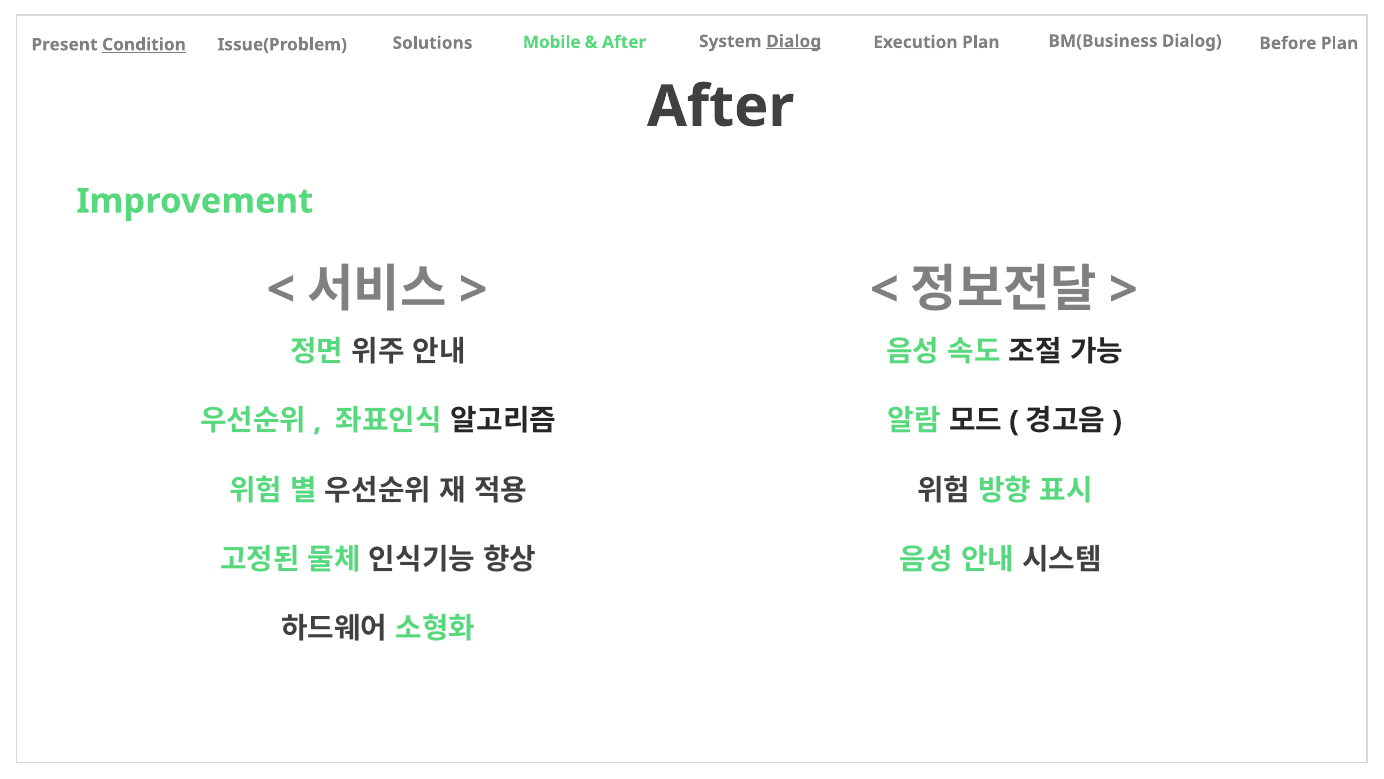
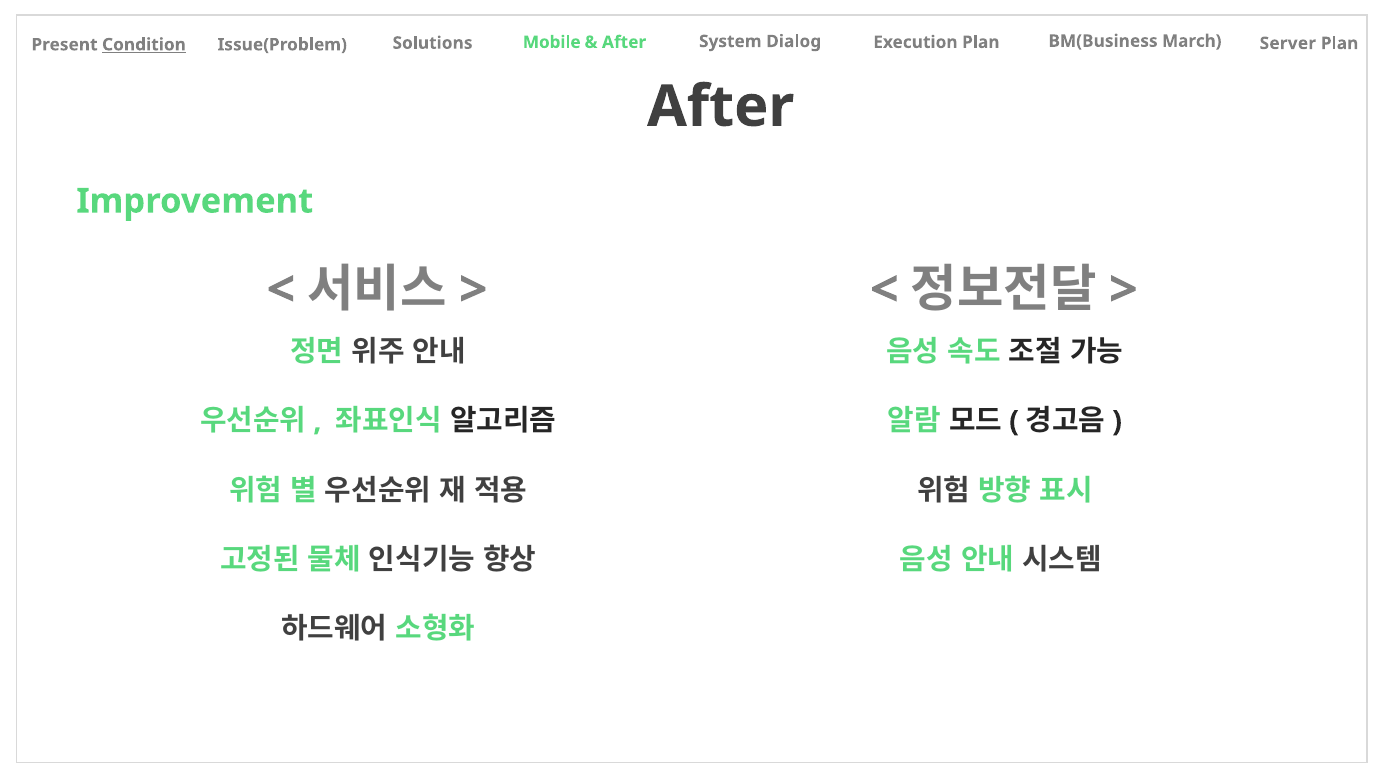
Dialog underline: present -> none (794, 41)
BM(Business Dialog: Dialog -> March (1192, 41)
Before: Before -> Server (1288, 43)
